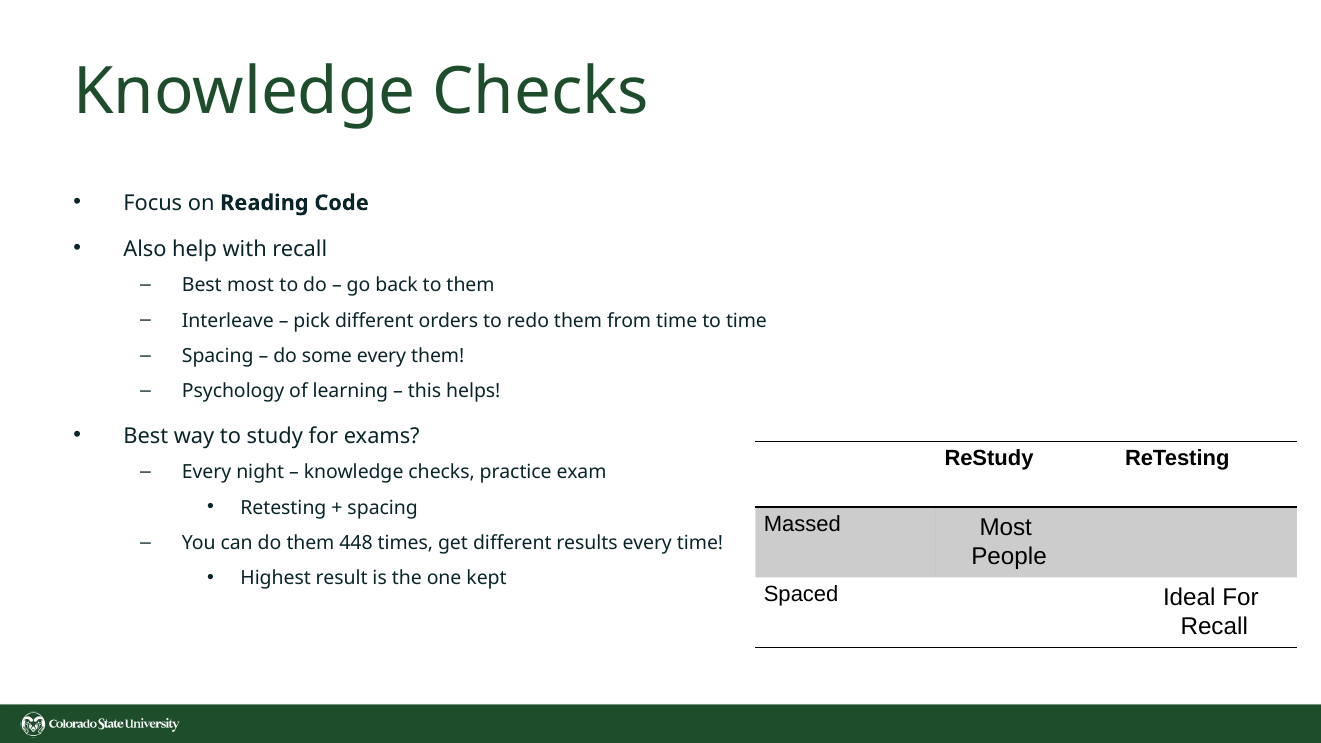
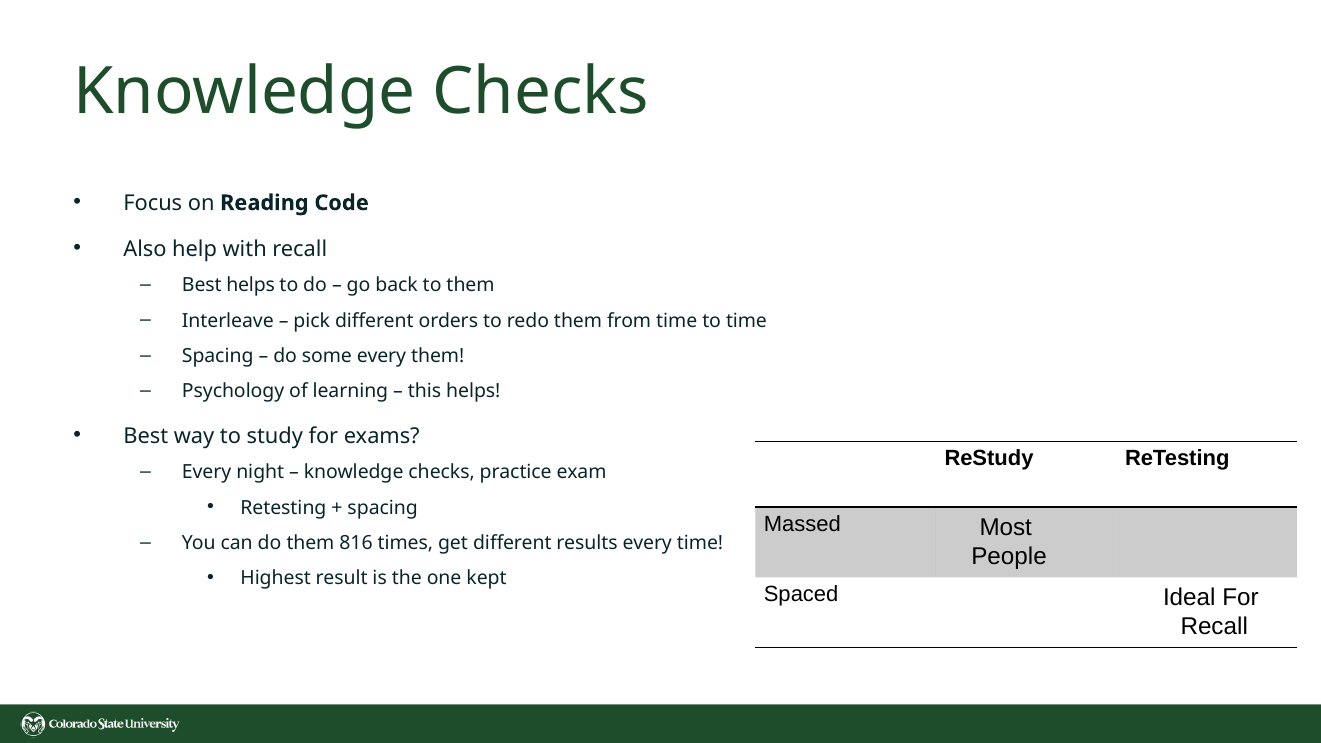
Best most: most -> helps (251, 285)
448: 448 -> 816 (356, 543)
